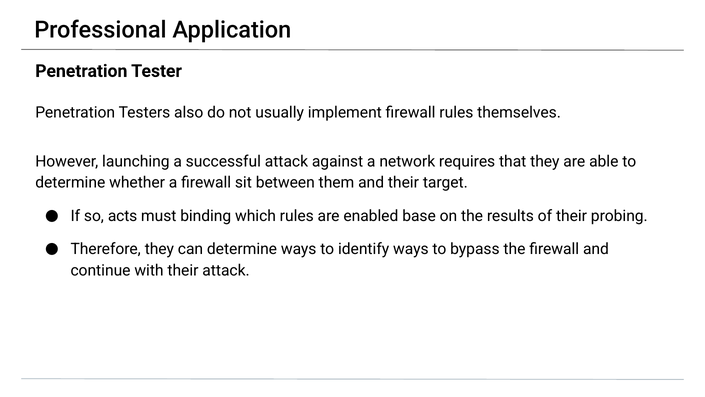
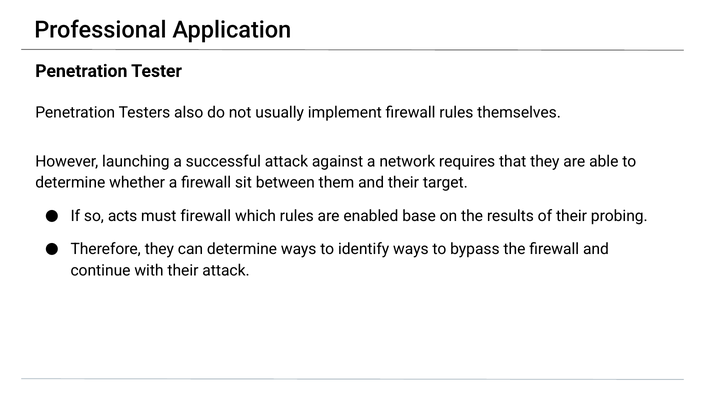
must binding: binding -> firewall (206, 216)
